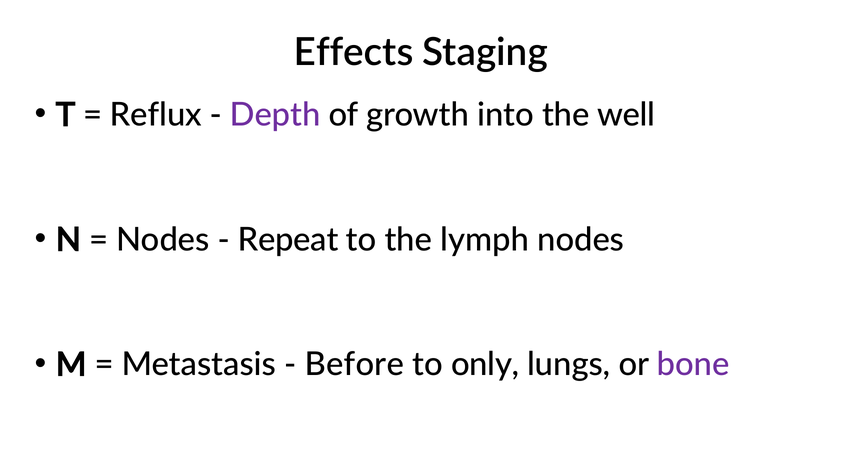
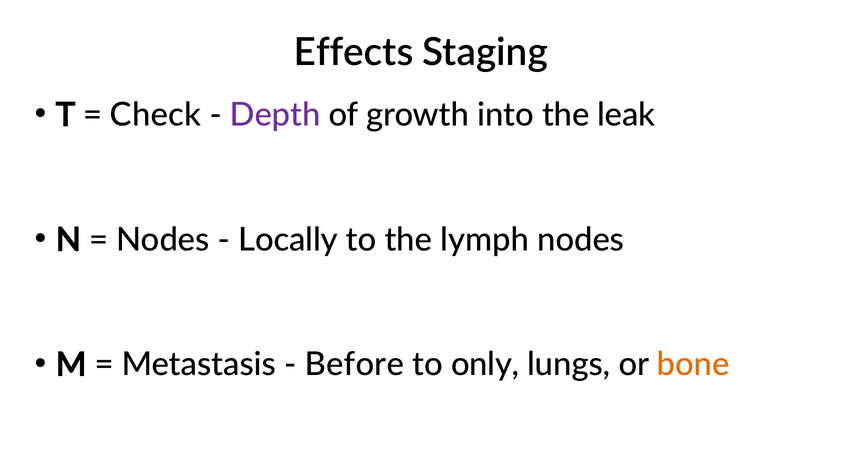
Reflux: Reflux -> Check (156, 115)
well: well -> leak (626, 115)
Repeat: Repeat -> Locally (288, 240)
bone colour: purple -> orange (693, 364)
